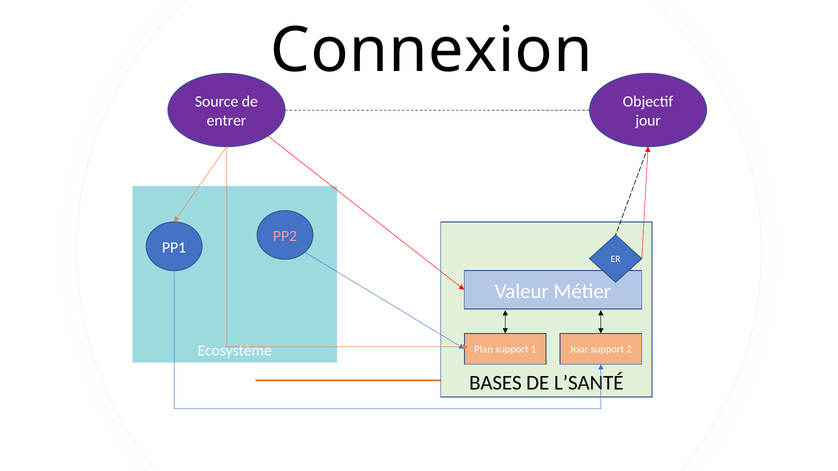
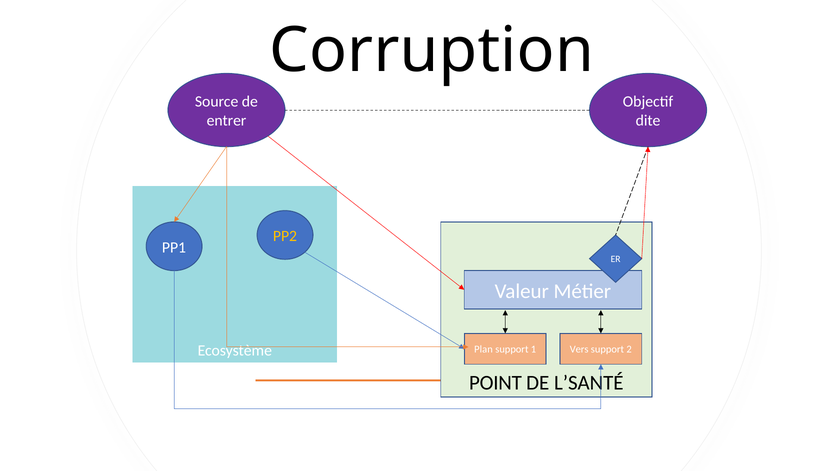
Connexion: Connexion -> Corruption (432, 51)
jour: jour -> dite (648, 121)
PP2 colour: pink -> yellow (285, 236)
1 Jour: Jour -> Vers (579, 350)
BASES: BASES -> POINT (495, 383)
